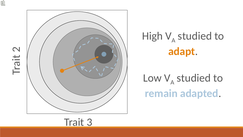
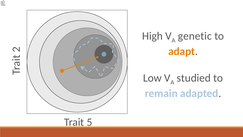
studied: studied -> genetic (195, 36)
3: 3 -> 5 (89, 122)
